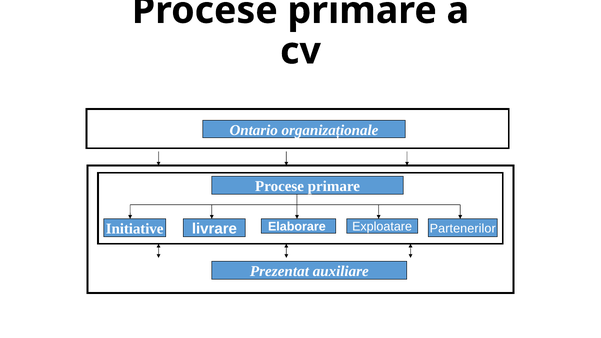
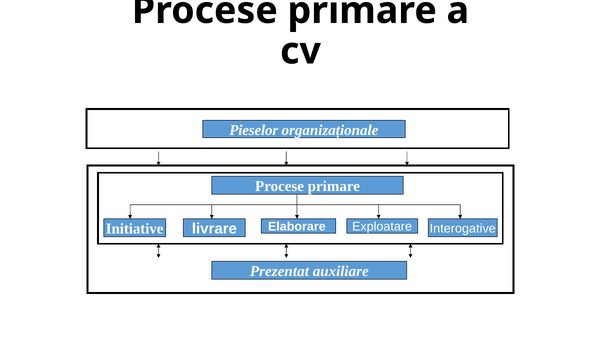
Ontario: Ontario -> Pieselor (254, 130)
Partenerilor: Partenerilor -> Interogative (463, 229)
